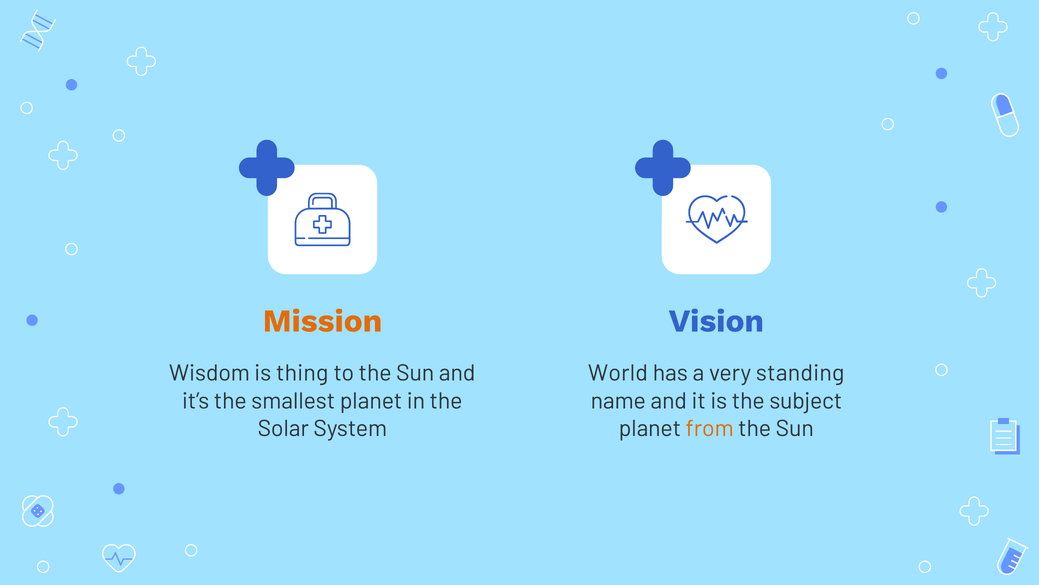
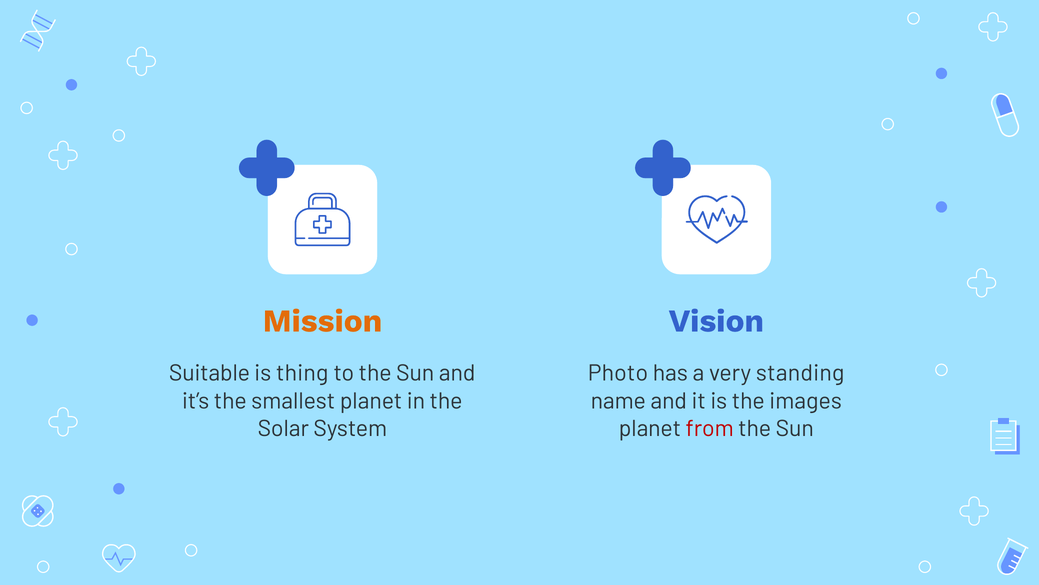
Wisdom: Wisdom -> Suitable (209, 373)
World: World -> Photo (618, 373)
subject: subject -> images (806, 401)
from colour: orange -> red (710, 428)
